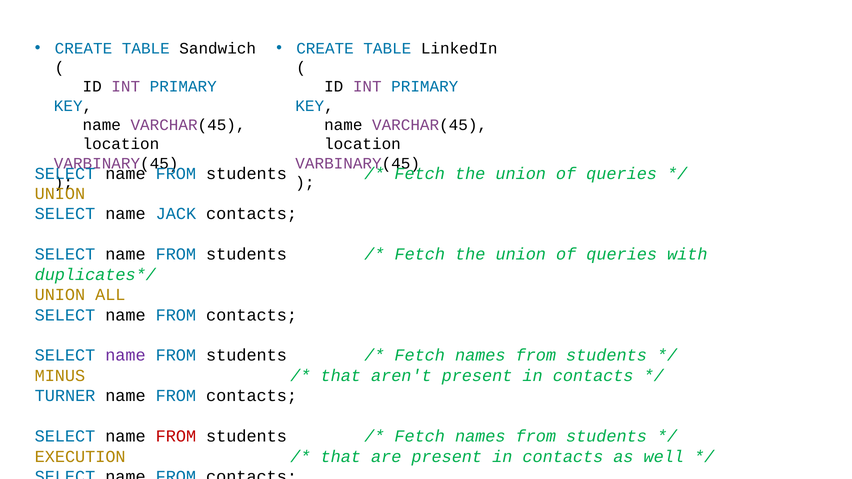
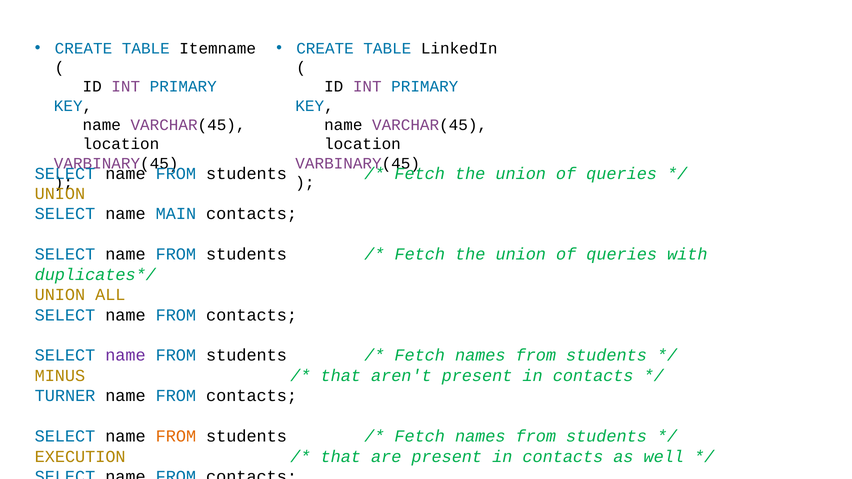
Sandwich: Sandwich -> Itemname (218, 48)
JACK: JACK -> MAIN (176, 214)
FROM colour: red -> orange (176, 436)
